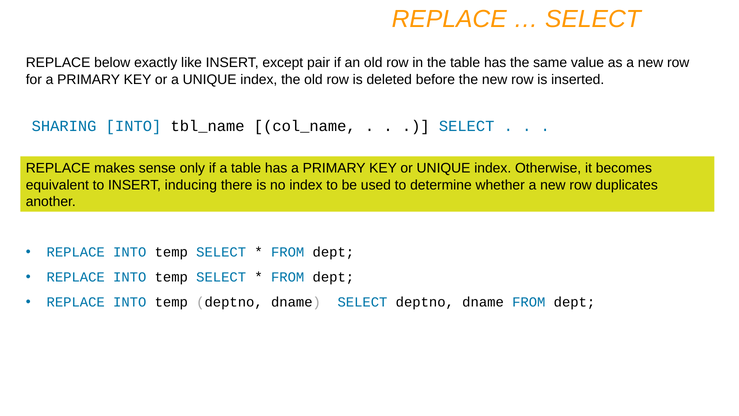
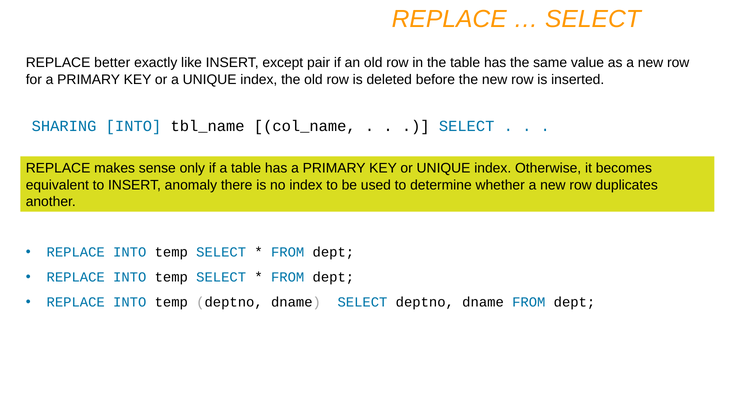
below: below -> better (112, 63)
inducing: inducing -> anomaly (191, 185)
